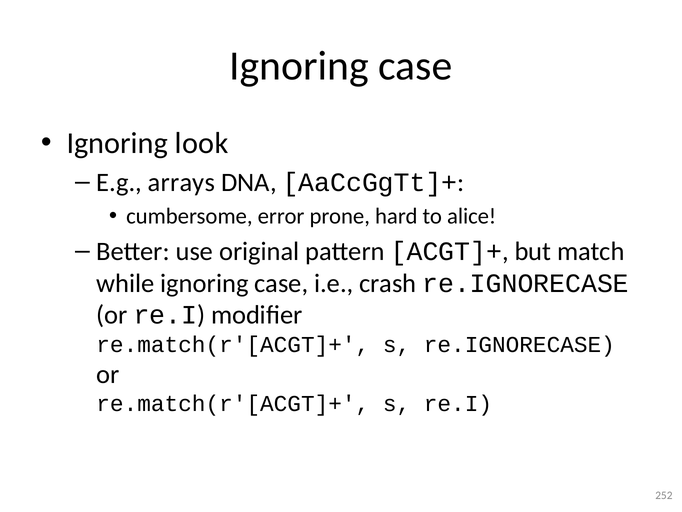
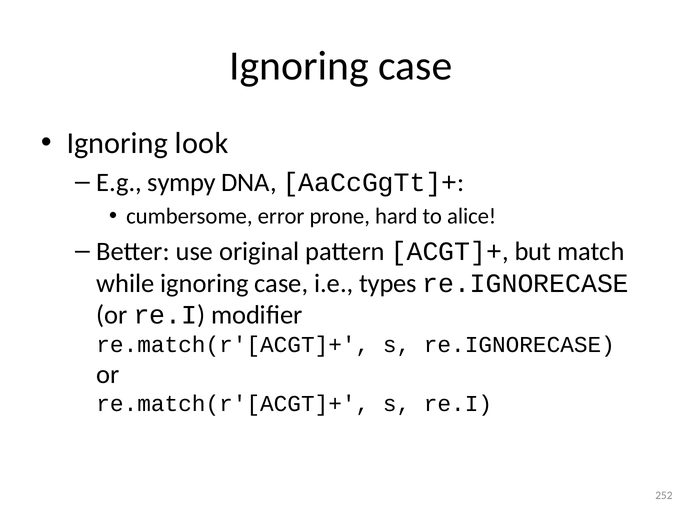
arrays: arrays -> sympy (182, 182)
crash: crash -> types (388, 283)
